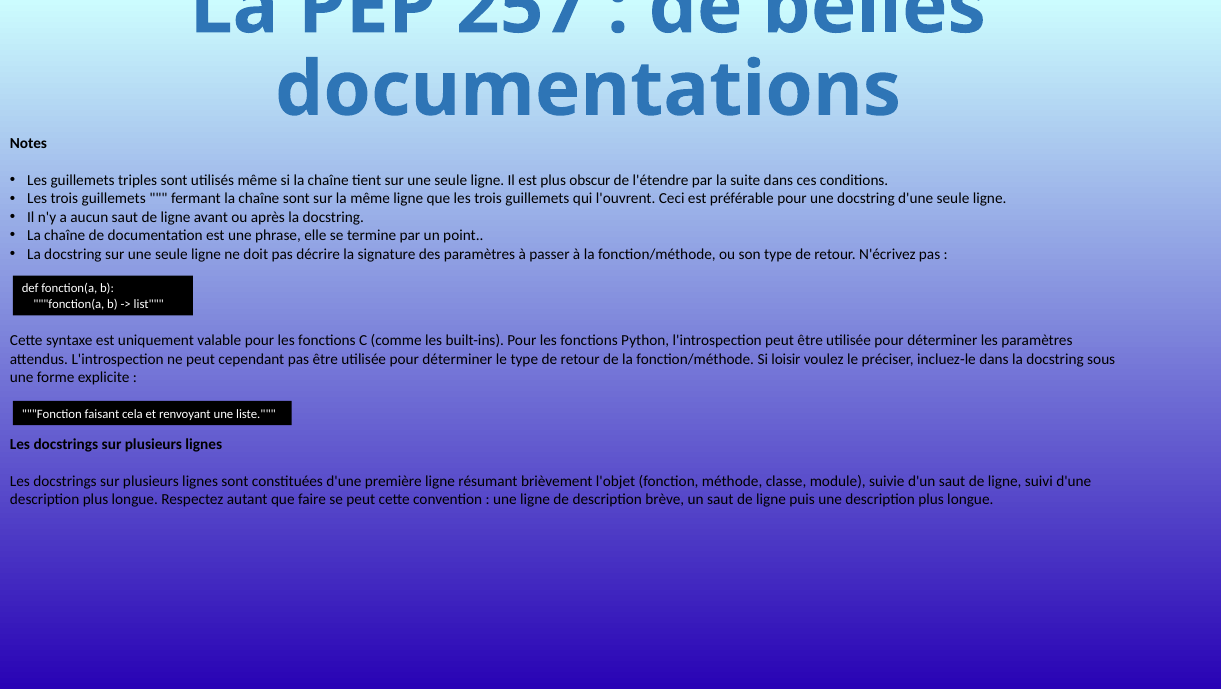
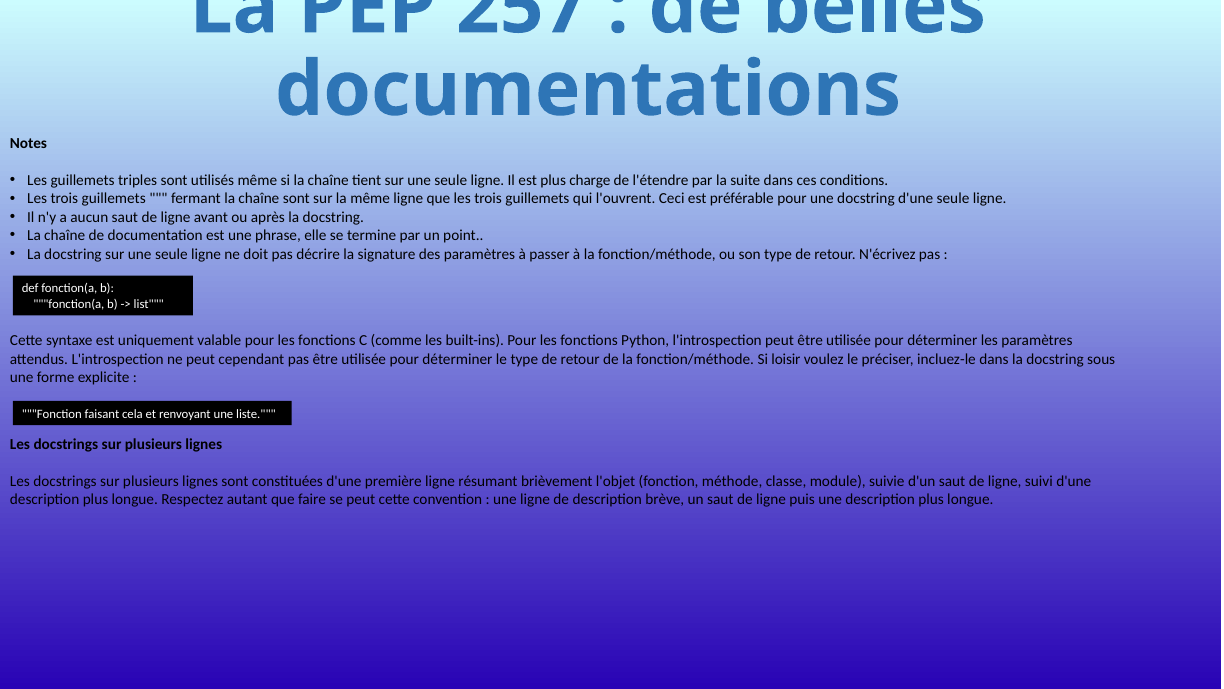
obscur: obscur -> charge (590, 180)
